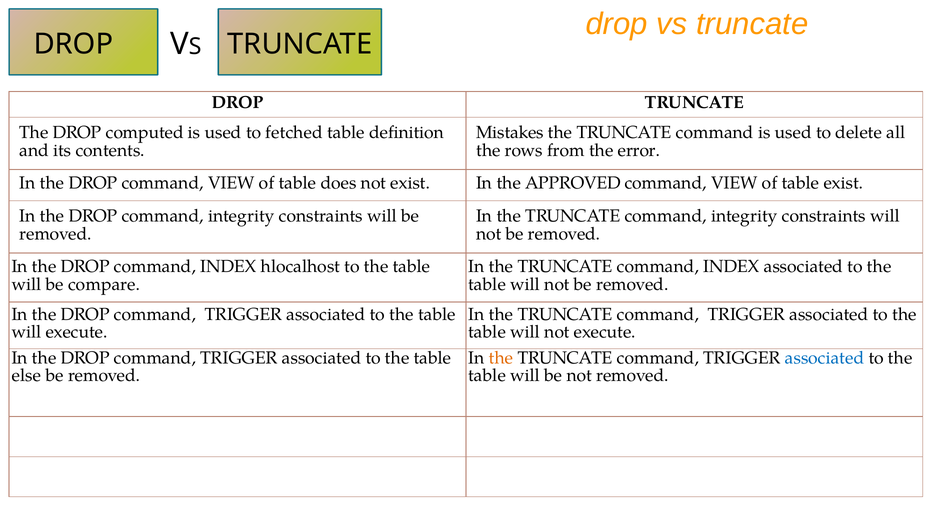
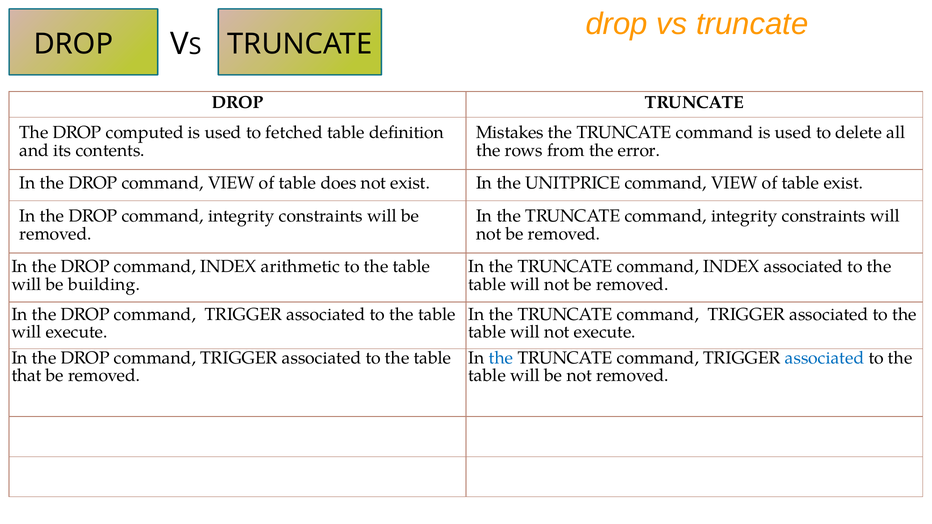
APPROVED: APPROVED -> UNITPRICE (573, 183)
hlocalhost: hlocalhost -> arithmetic (301, 267)
compare: compare -> building (104, 284)
the colour: orange -> blue (501, 358)
else: else -> that (26, 376)
